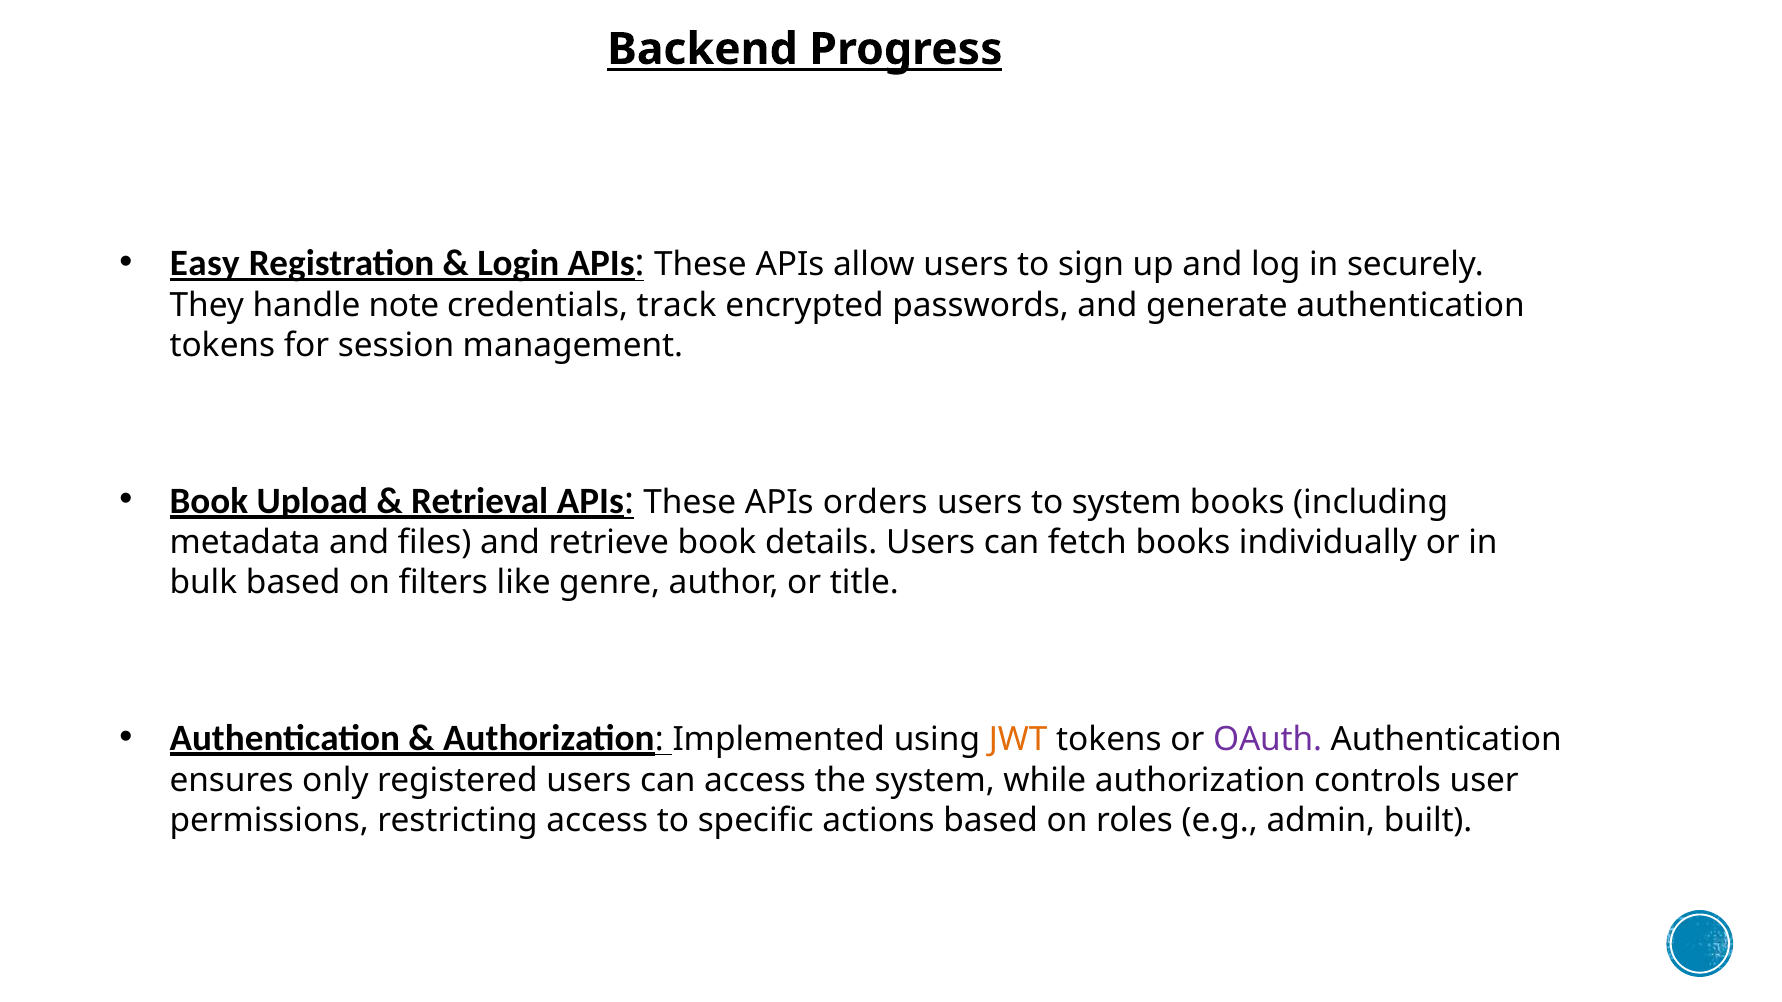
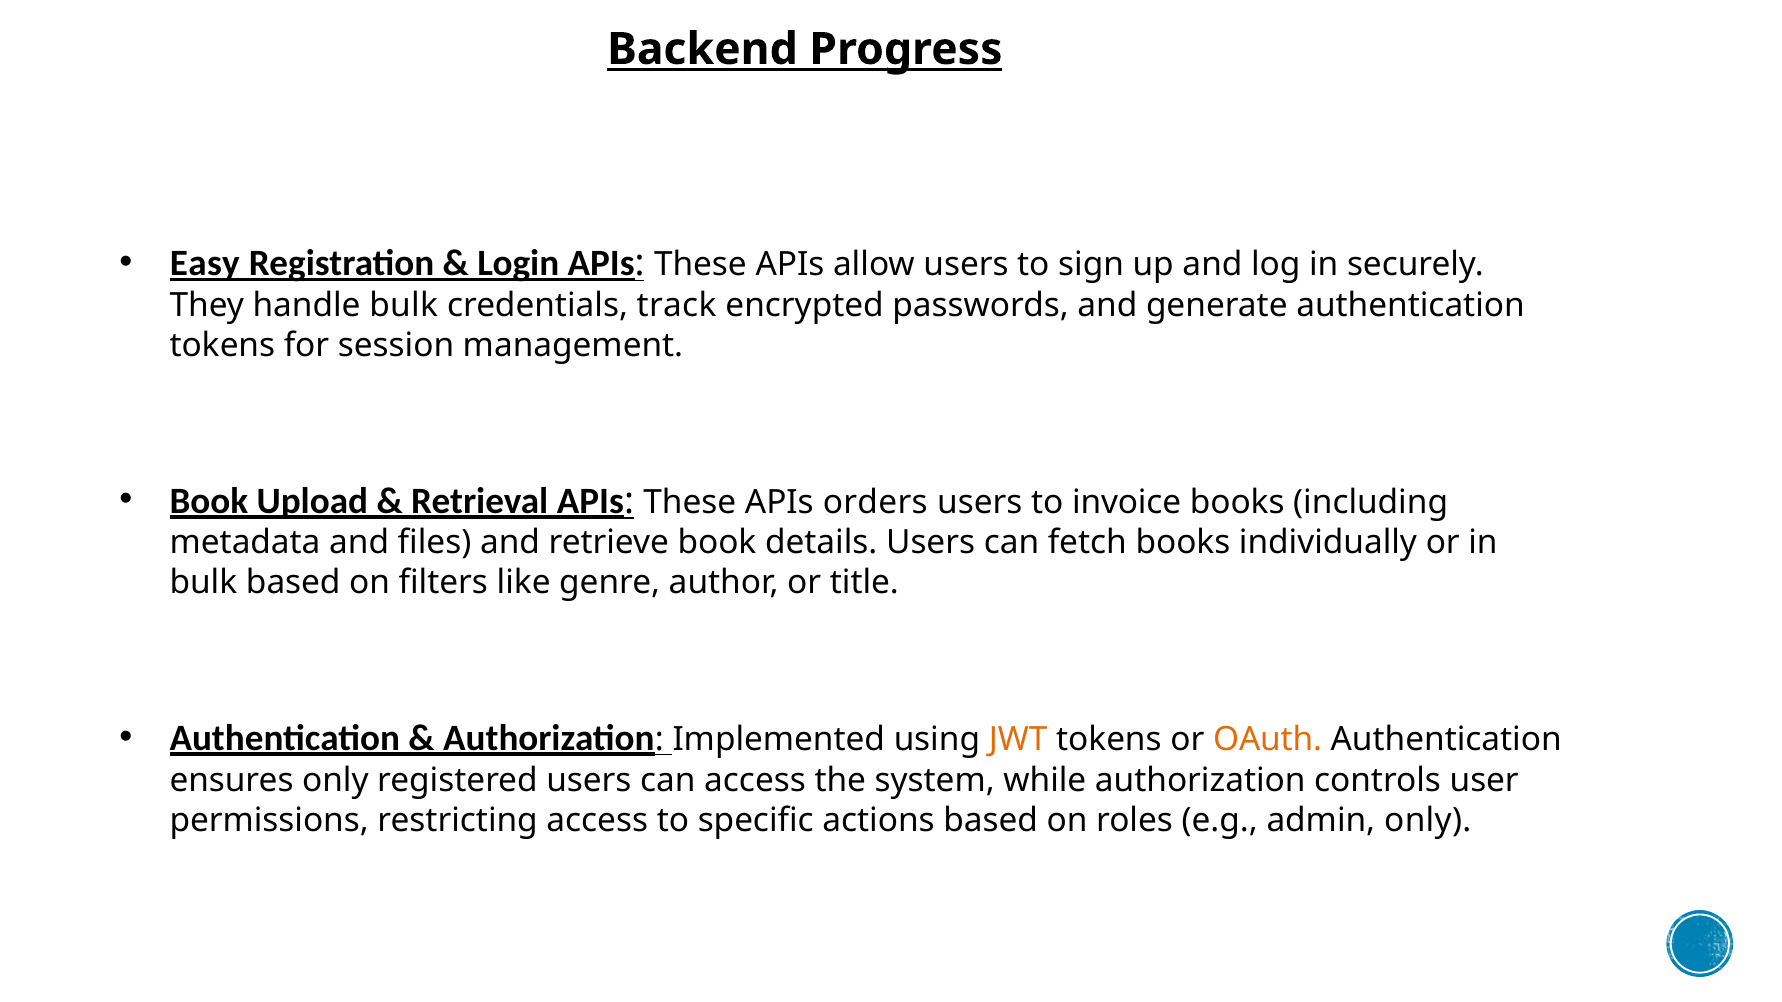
handle note: note -> bulk (404, 306)
to system: system -> invoice (1127, 502)
OAuth colour: purple -> orange (1268, 740)
admin built: built -> only (1428, 820)
